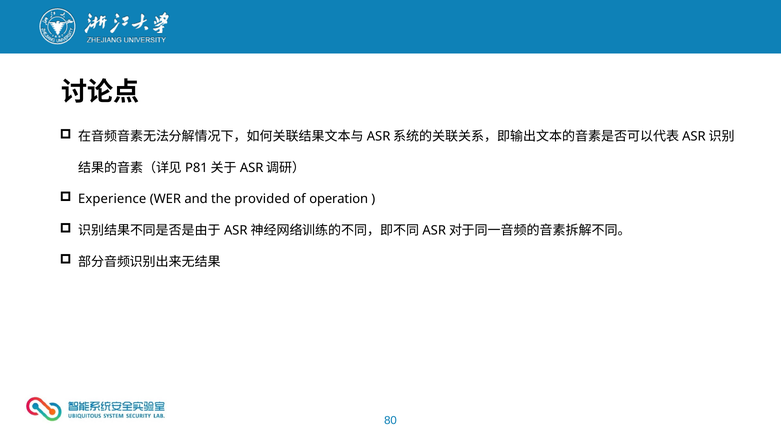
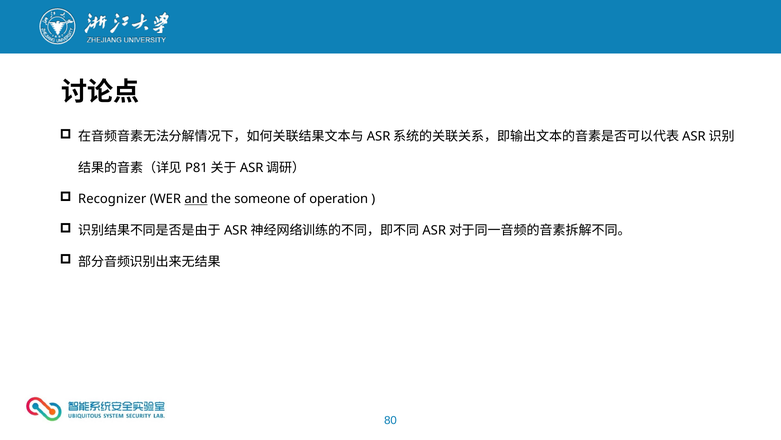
Experience: Experience -> Recognizer (112, 199)
and underline: none -> present (196, 199)
provided: provided -> someone (262, 199)
